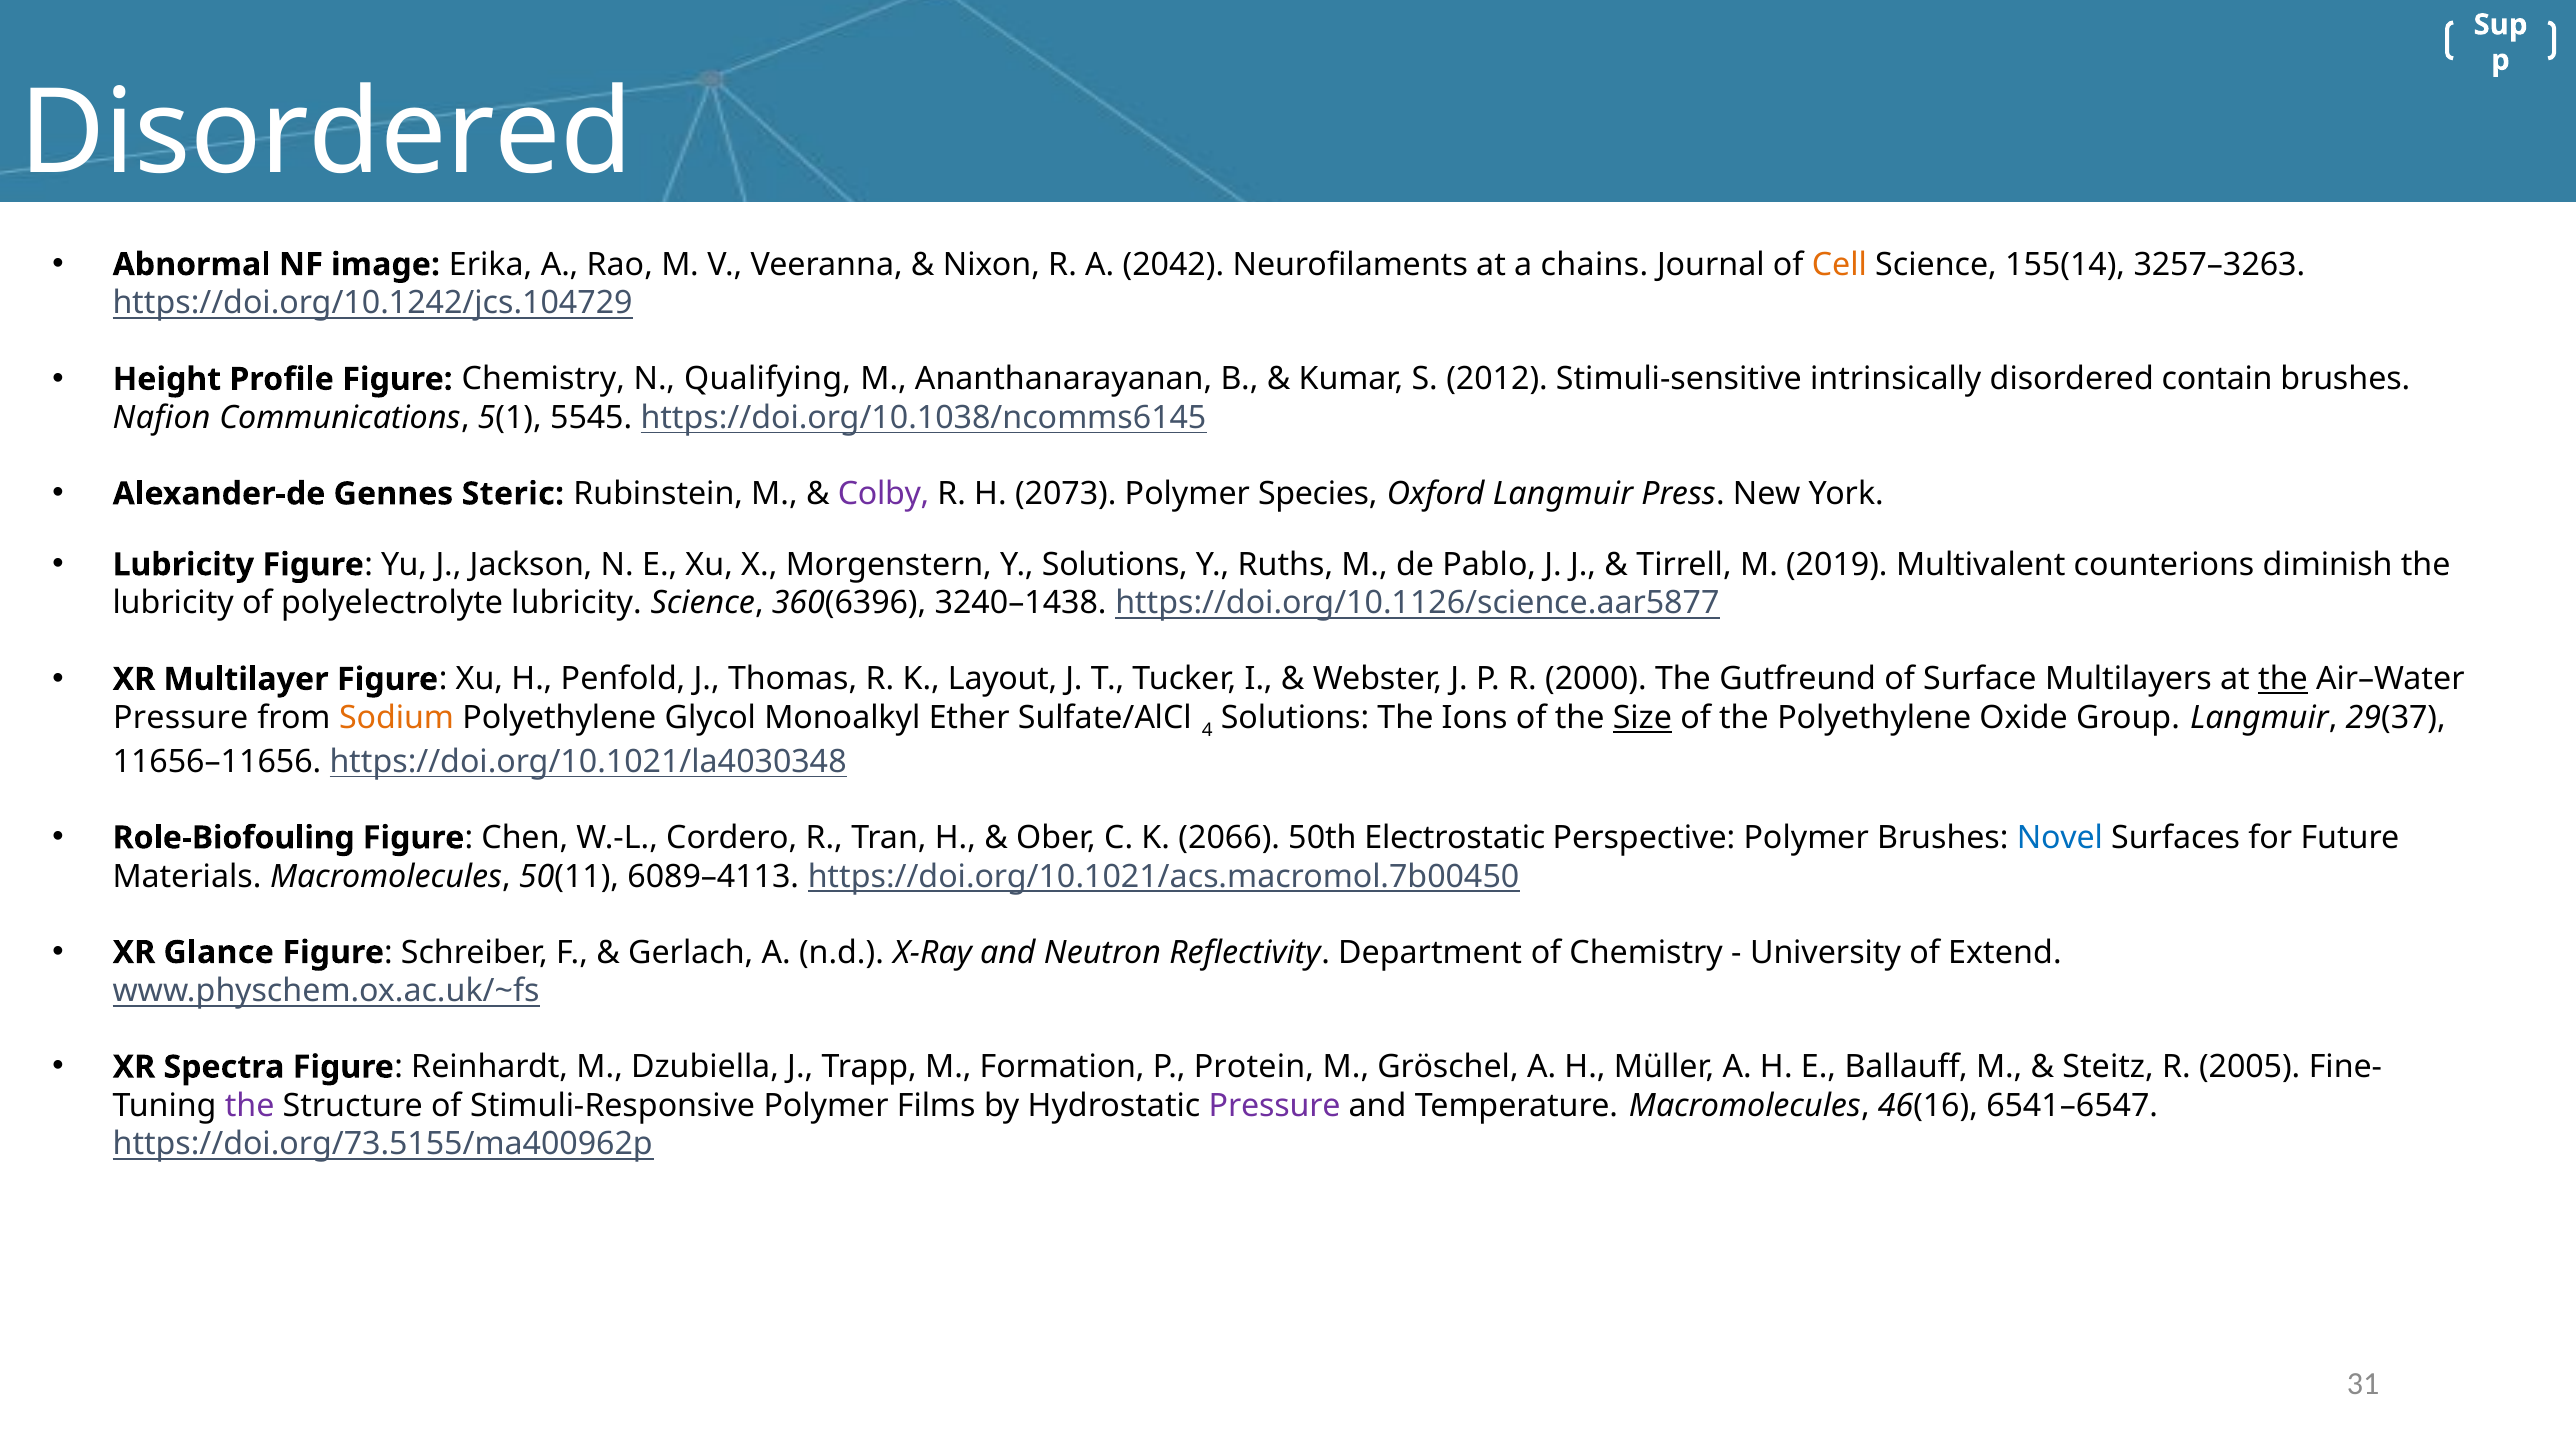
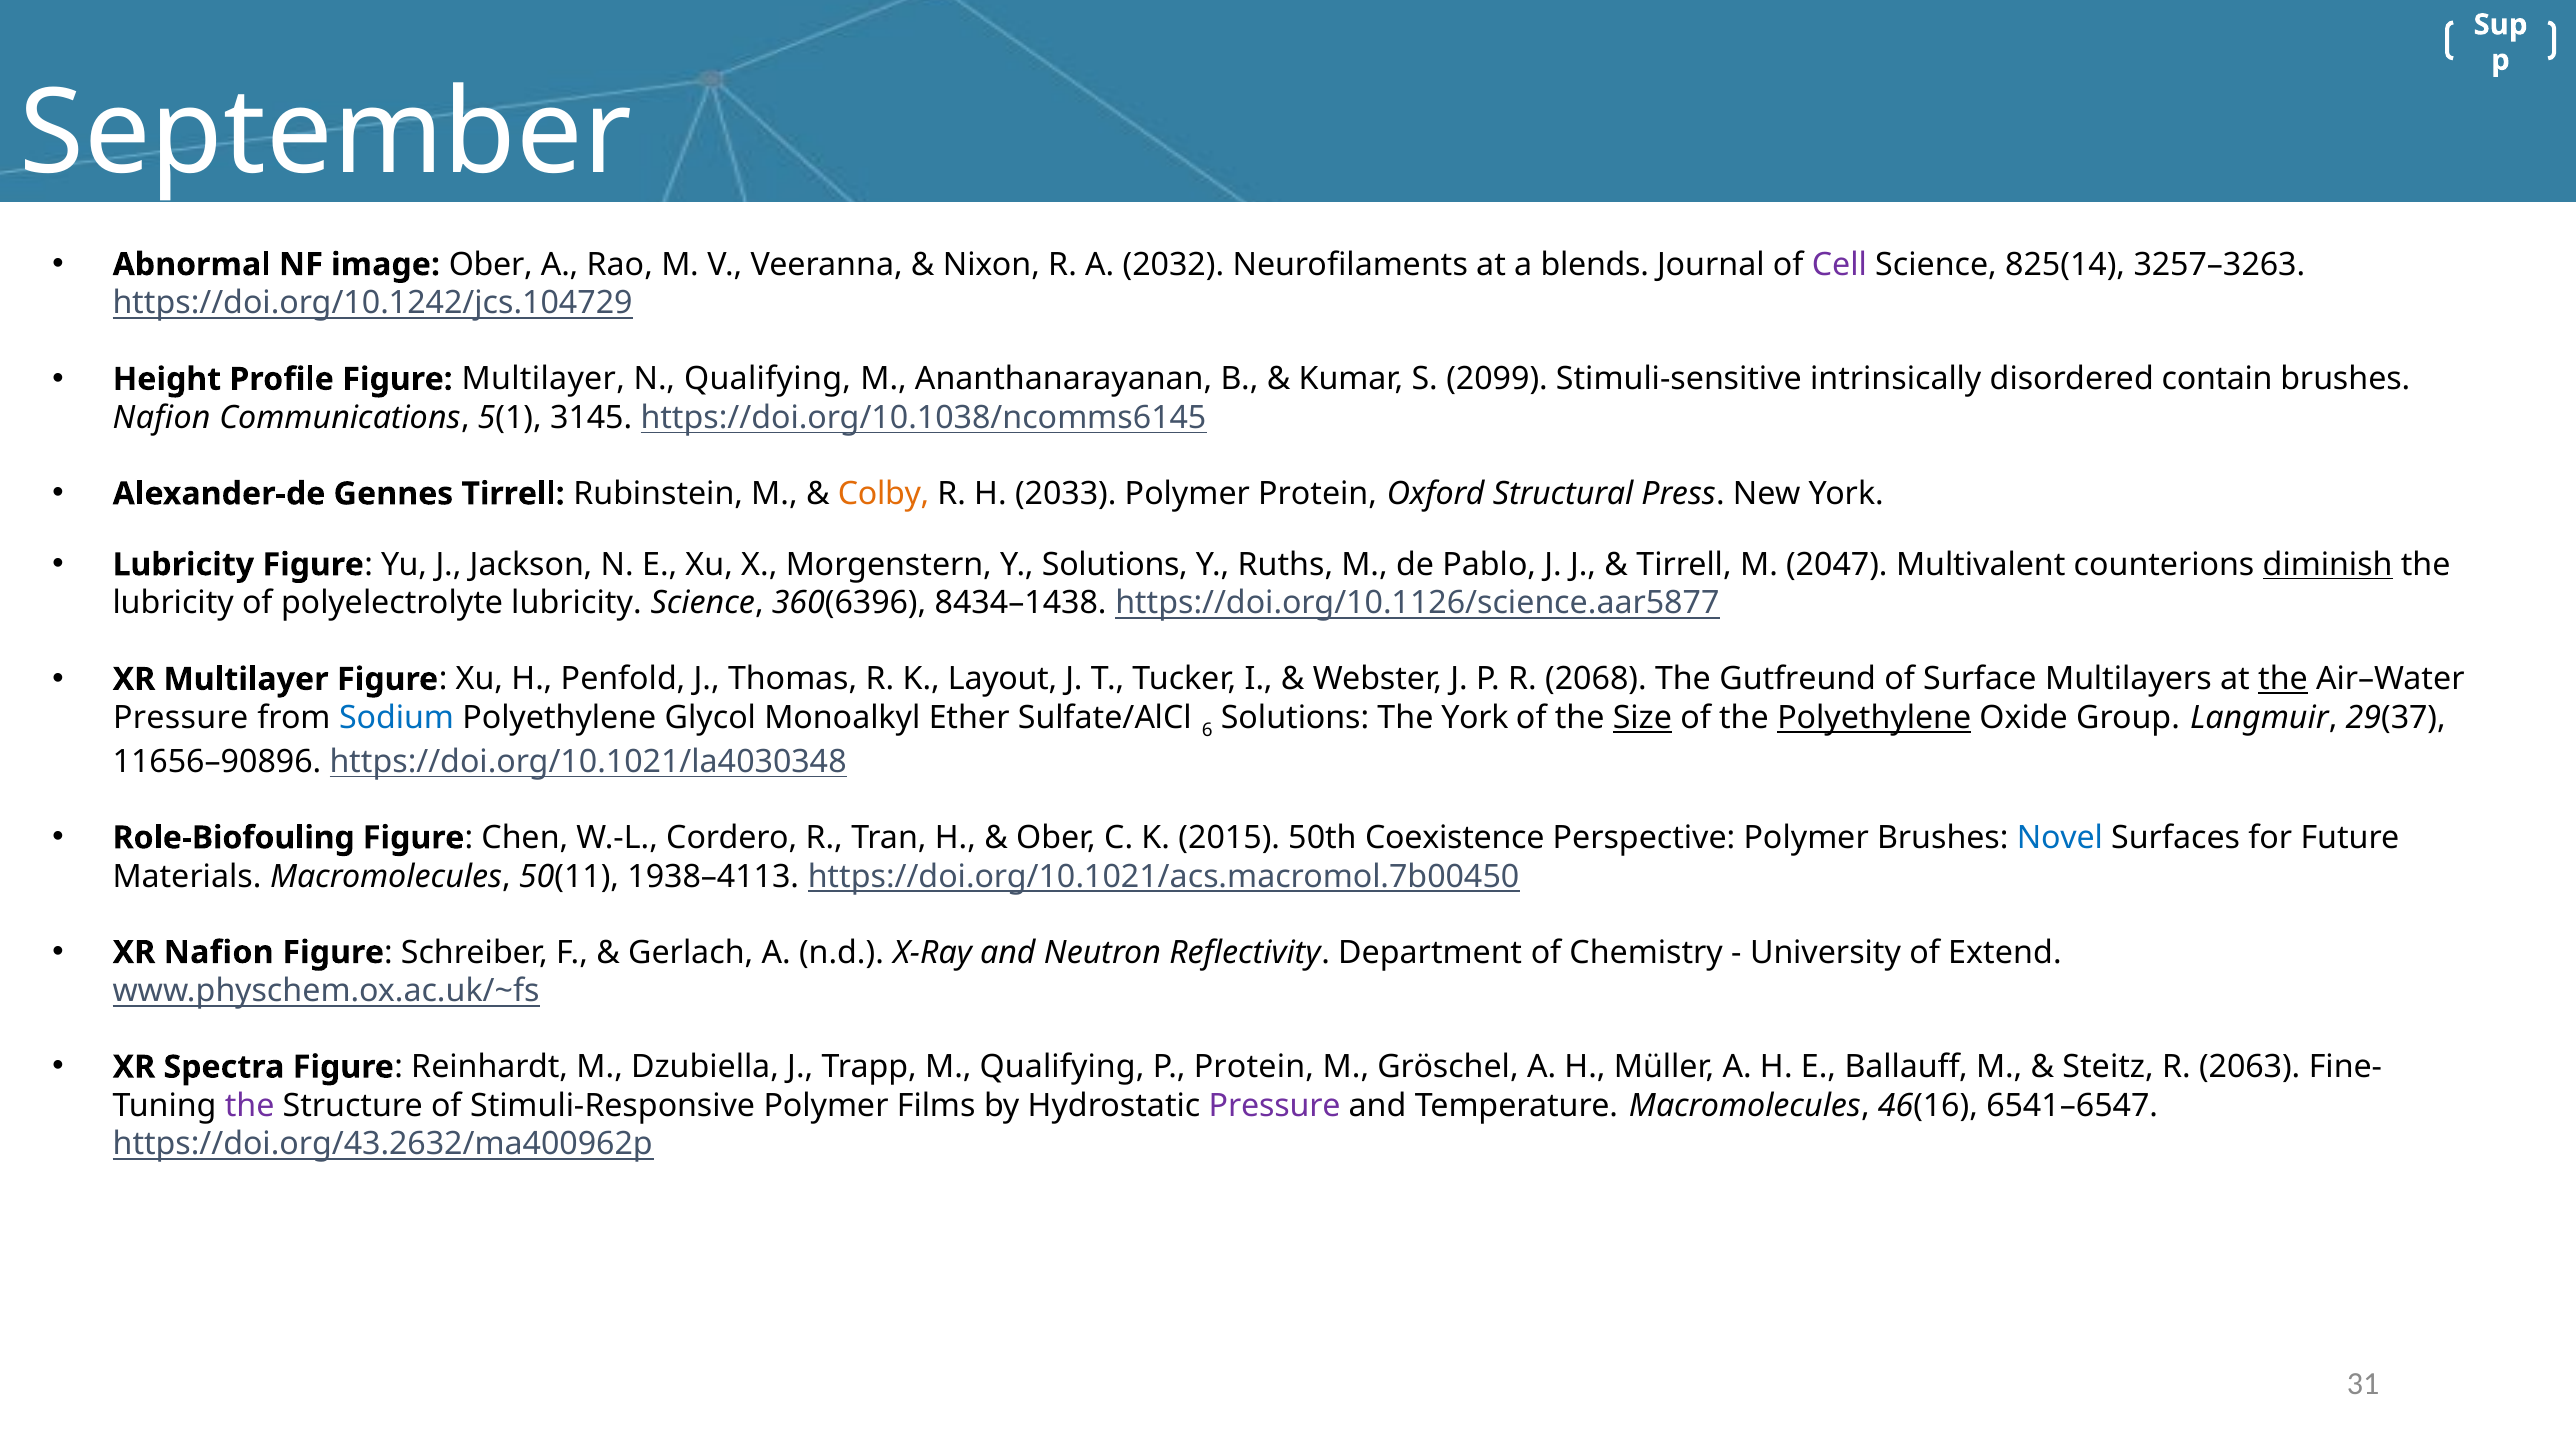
Disordered: Disordered -> September (326, 133)
image Erika: Erika -> Ober (491, 265)
2042: 2042 -> 2032 (1173, 265)
chains: chains -> blends (1595, 265)
Cell colour: orange -> purple (1839, 265)
155(14: 155(14 -> 825(14 (2065, 265)
Figure Chemistry: Chemistry -> Multilayer (543, 379)
2012: 2012 -> 2099 (1497, 379)
5545: 5545 -> 3145 (591, 418)
Gennes Steric: Steric -> Tirrell (513, 494)
Colby colour: purple -> orange (884, 494)
2073: 2073 -> 2033 (1066, 494)
Polymer Species: Species -> Protein (1318, 494)
Oxford Langmuir: Langmuir -> Structural (1563, 494)
2019: 2019 -> 2047 (1837, 565)
diminish underline: none -> present (2328, 565)
3240–1438: 3240–1438 -> 8434–1438 (1021, 603)
2000: 2000 -> 2068 (1596, 679)
Sodium colour: orange -> blue (397, 718)
4: 4 -> 6 (1207, 730)
The Ions: Ions -> York (1475, 718)
Polyethylene underline: none -> present (1874, 718)
11656–11656: 11656–11656 -> 11656–90896 (217, 762)
2066: 2066 -> 2015 (1229, 838)
Electrostatic: Electrostatic -> Coexistence (1455, 838)
6089–4113: 6089–4113 -> 1938–4113 (713, 876)
XR Glance: Glance -> Nafion (219, 952)
M Formation: Formation -> Qualifying (1062, 1067)
2005: 2005 -> 2063 (2250, 1067)
https://doi.org/73.5155/ma400962p: https://doi.org/73.5155/ma400962p -> https://doi.org/43.2632/ma400962p (383, 1144)
